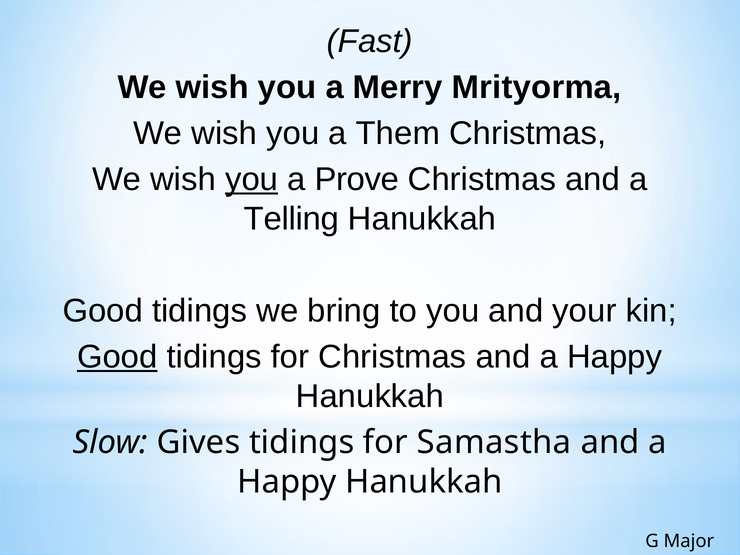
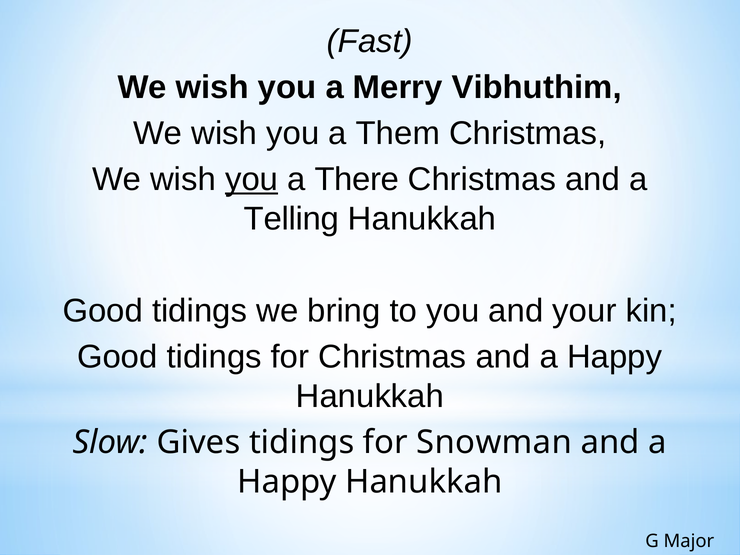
Mrityorma: Mrityorma -> Vibhuthim (537, 87)
Prove: Prove -> There (357, 179)
Good underline: present -> none (117, 357)
Samastha: Samastha -> Snowman (494, 443)
